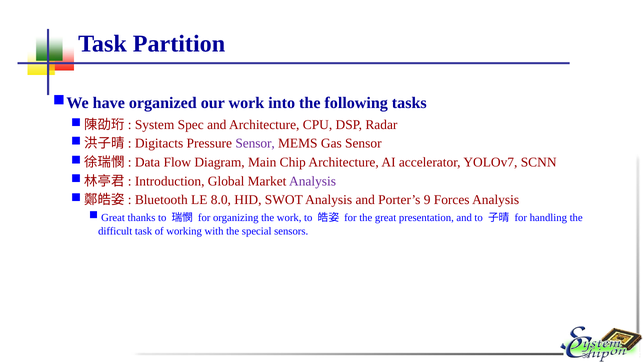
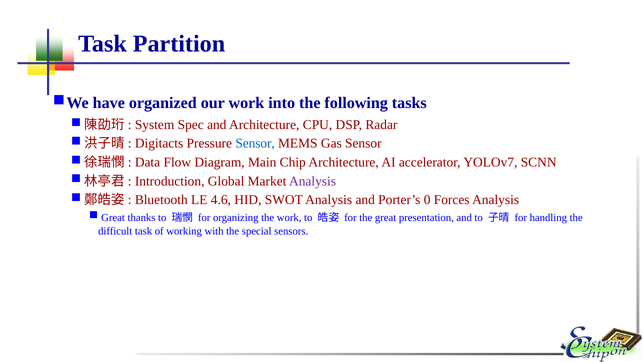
Sensor colour: purple -> blue (255, 143)
8.0: 8.0 -> 4.6 (221, 200)
9: 9 -> 0 (427, 200)
